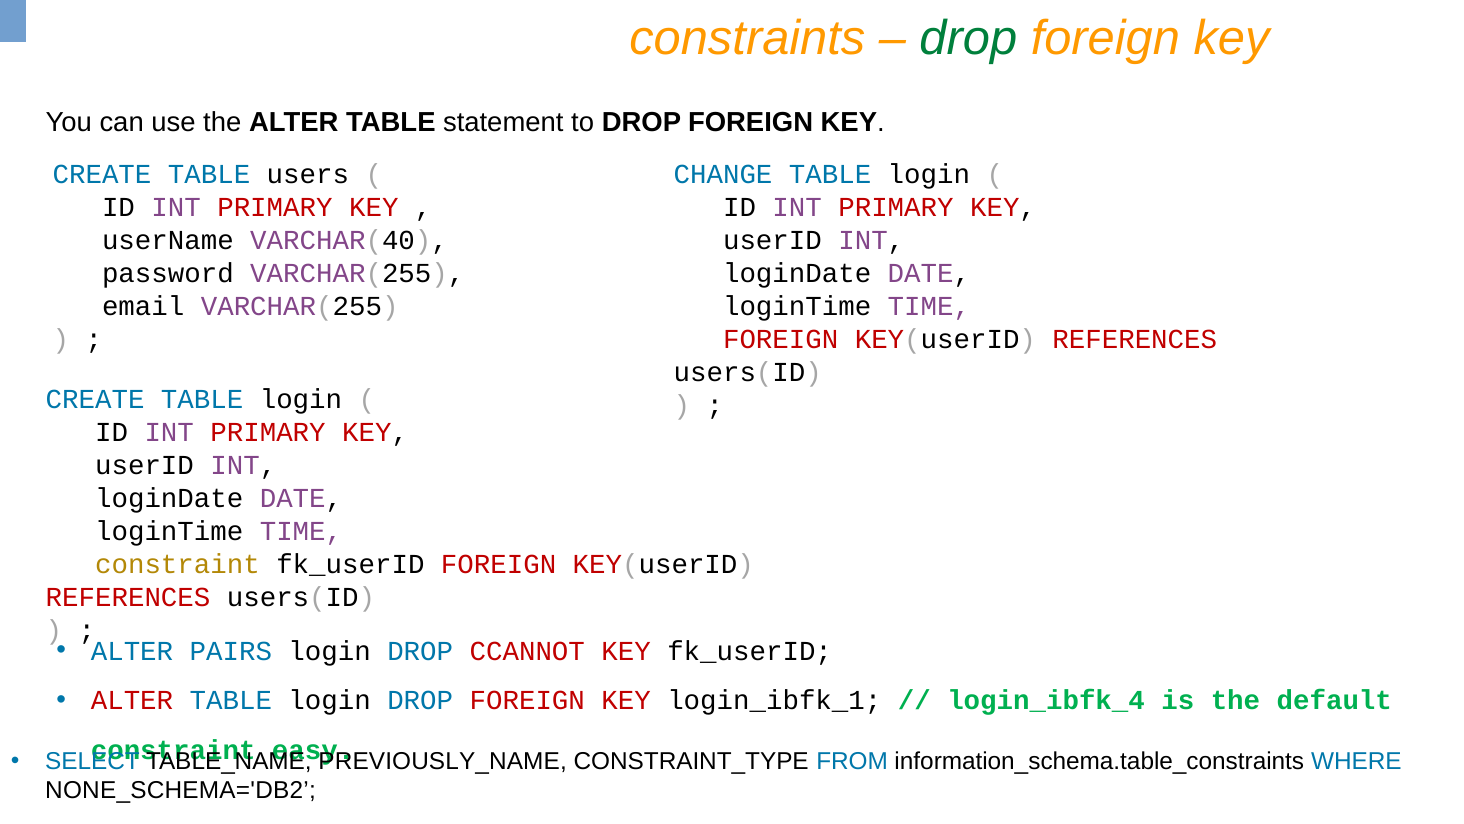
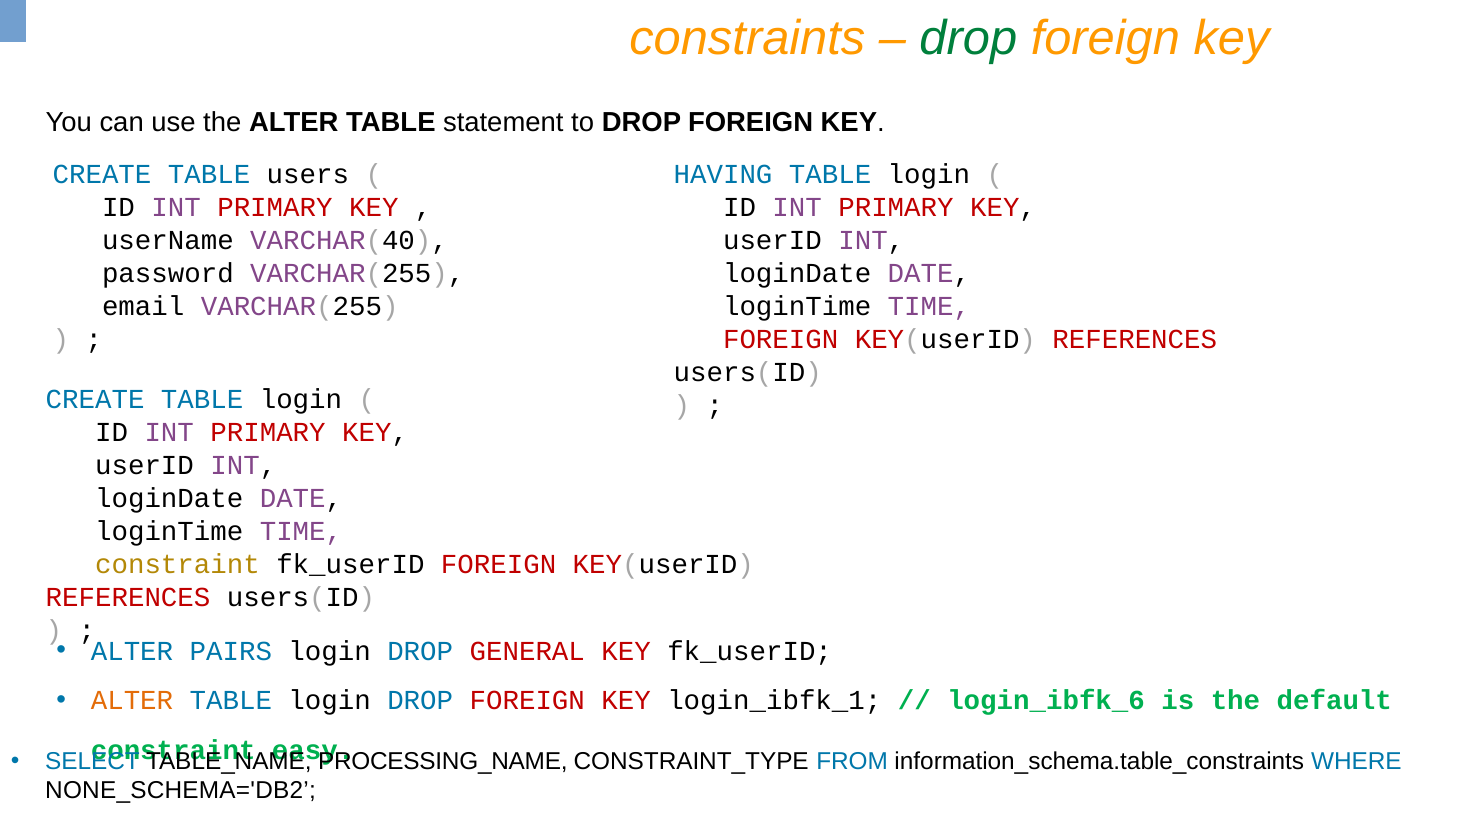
CHANGE: CHANGE -> HAVING (723, 174)
CCANNOT: CCANNOT -> GENERAL (527, 651)
ALTER colour: red -> orange (132, 700)
login_ibfk_4: login_ibfk_4 -> login_ibfk_6 (1046, 700)
PREVIOUSLY_NAME: PREVIOUSLY_NAME -> PROCESSING_NAME (443, 761)
